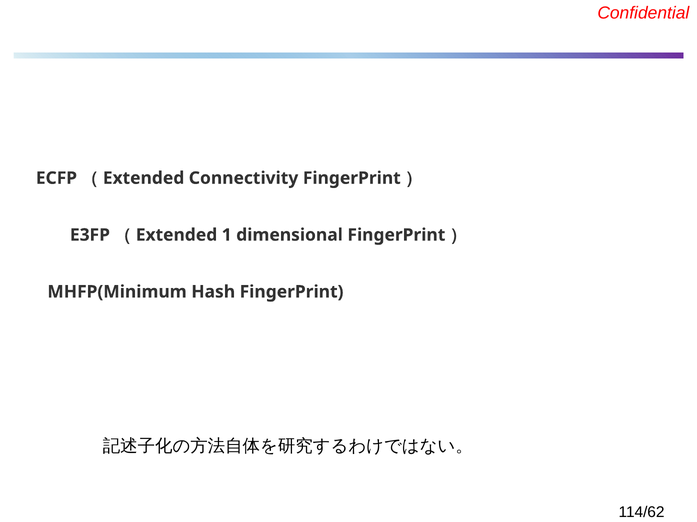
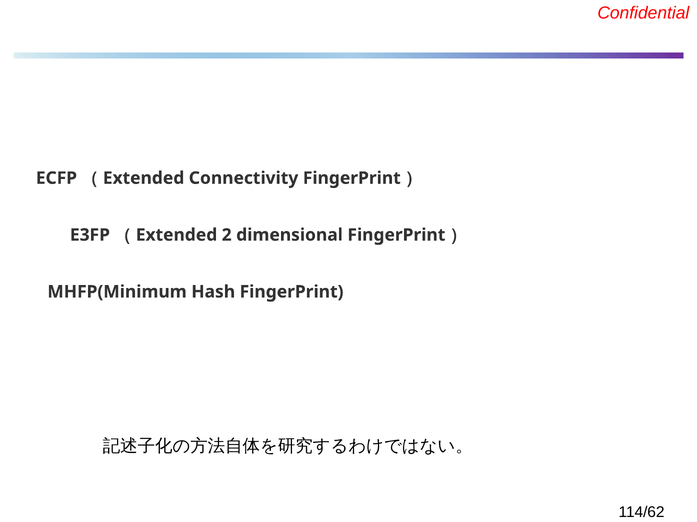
1: 1 -> 2 (227, 235)
